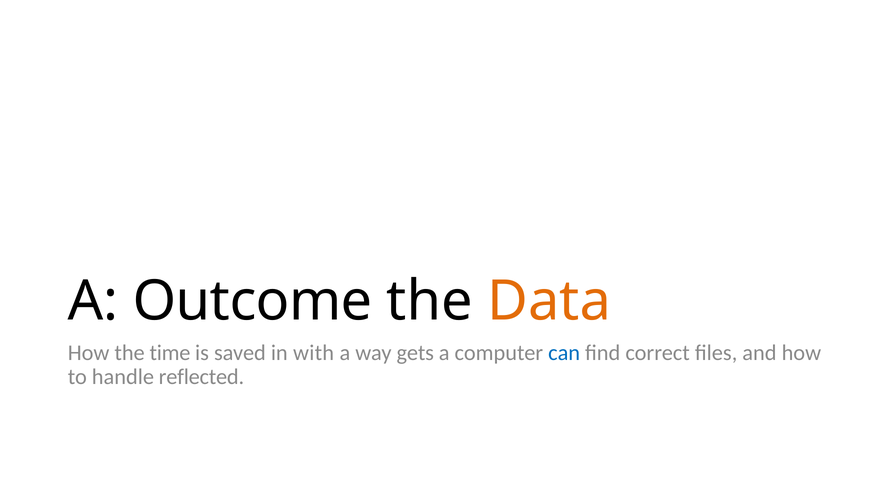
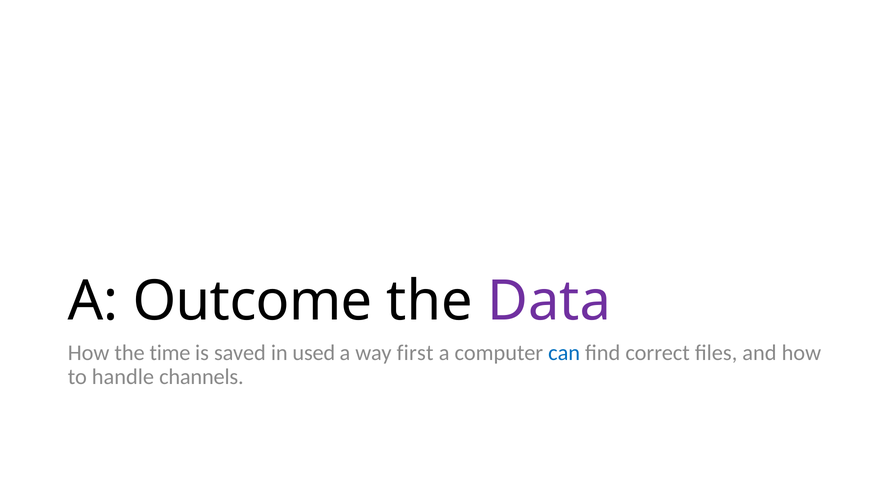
Data colour: orange -> purple (549, 301)
with: with -> used (314, 352)
gets: gets -> first (415, 352)
reflected: reflected -> channels (201, 376)
